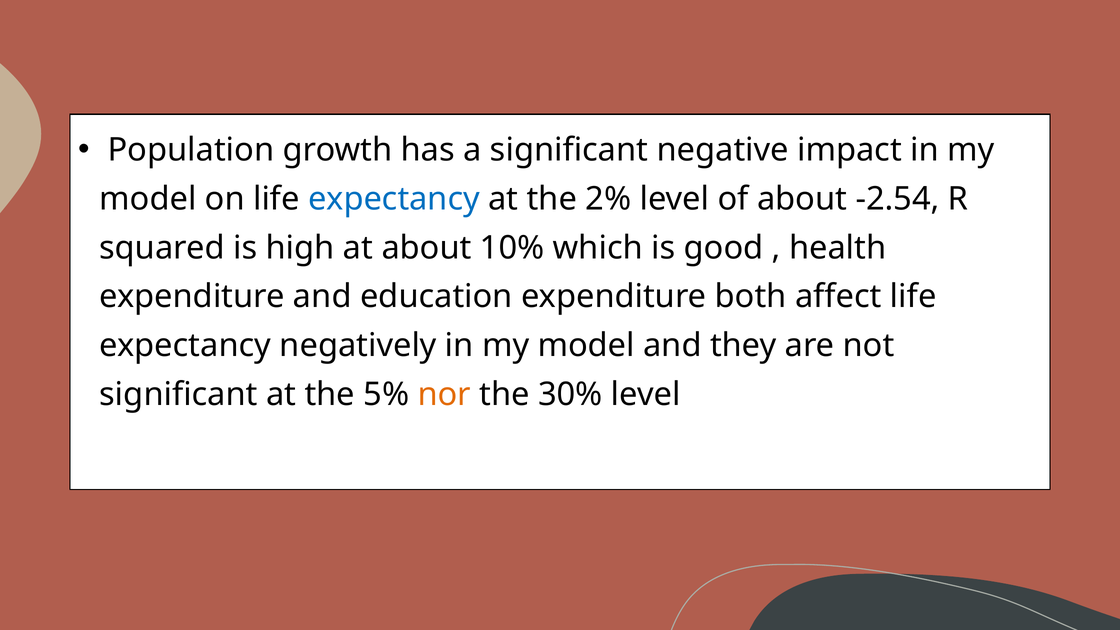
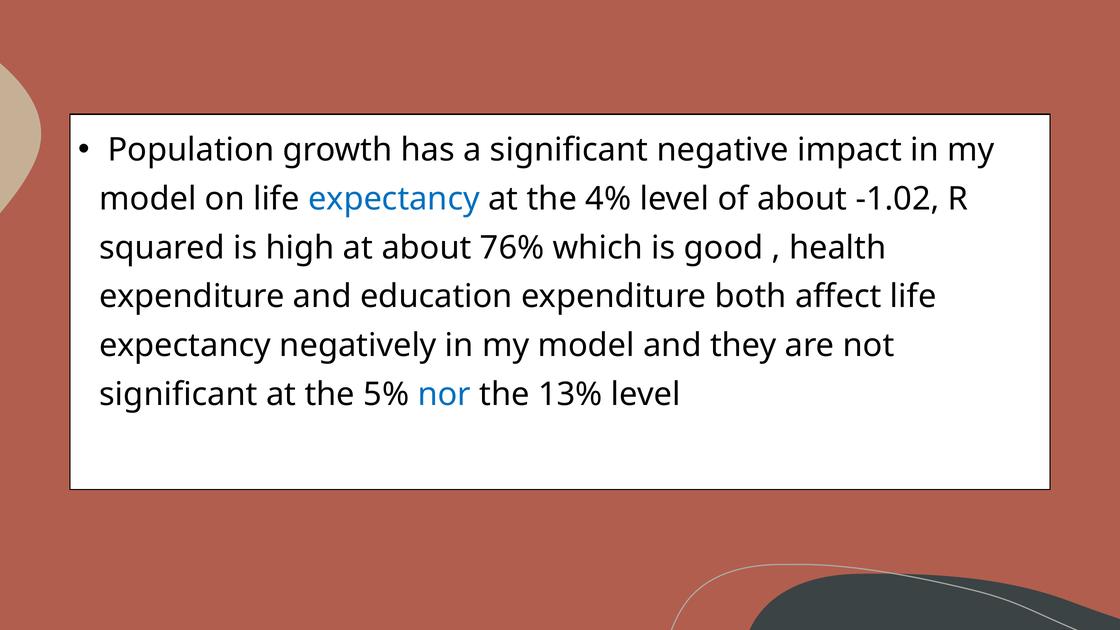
2%: 2% -> 4% (608, 199)
-2.54: -2.54 -> -1.02 (898, 199)
10%: 10% -> 76% (512, 248)
nor colour: orange -> blue (444, 394)
30%: 30% -> 13% (570, 394)
